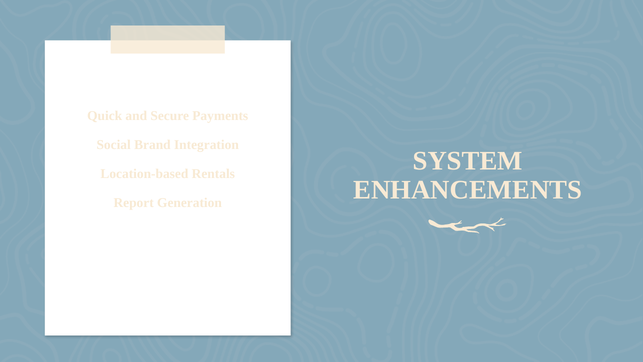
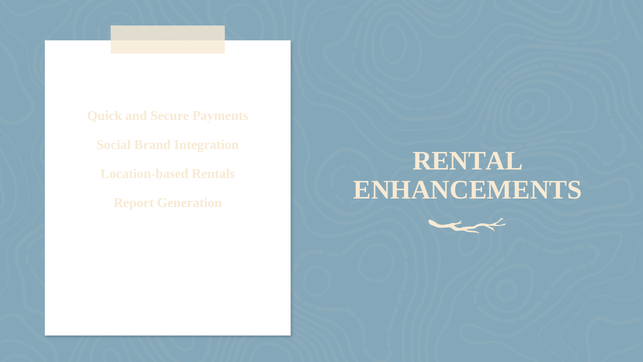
SYSTEM: SYSTEM -> RENTAL (468, 161)
